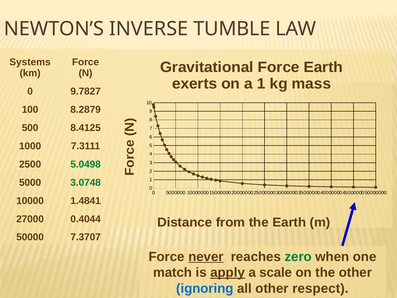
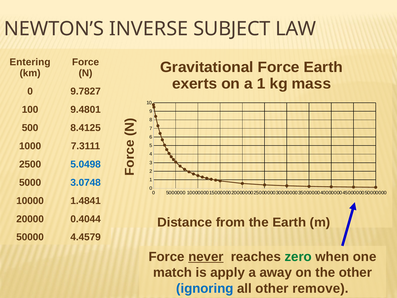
TUMBLE: TUMBLE -> SUBJECT (232, 29)
Systems: Systems -> Entering (30, 62)
8.2879: 8.2879 -> 9.4801 (86, 110)
5.0498 colour: green -> blue (86, 164)
3.0748 colour: green -> blue (86, 182)
27000: 27000 -> 20000 (30, 219)
7.3707: 7.3707 -> 4.4579 (86, 237)
apply underline: present -> none (228, 272)
scale: scale -> away (276, 272)
respect: respect -> remove (320, 288)
